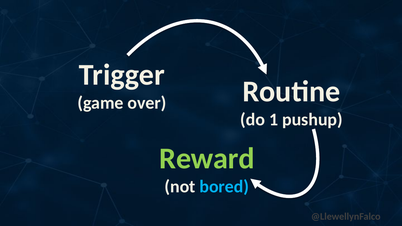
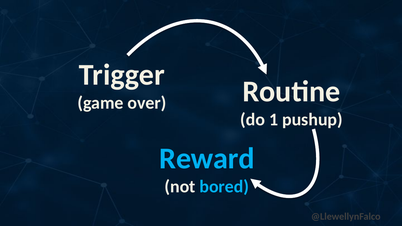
Reward colour: light green -> light blue (207, 159)
